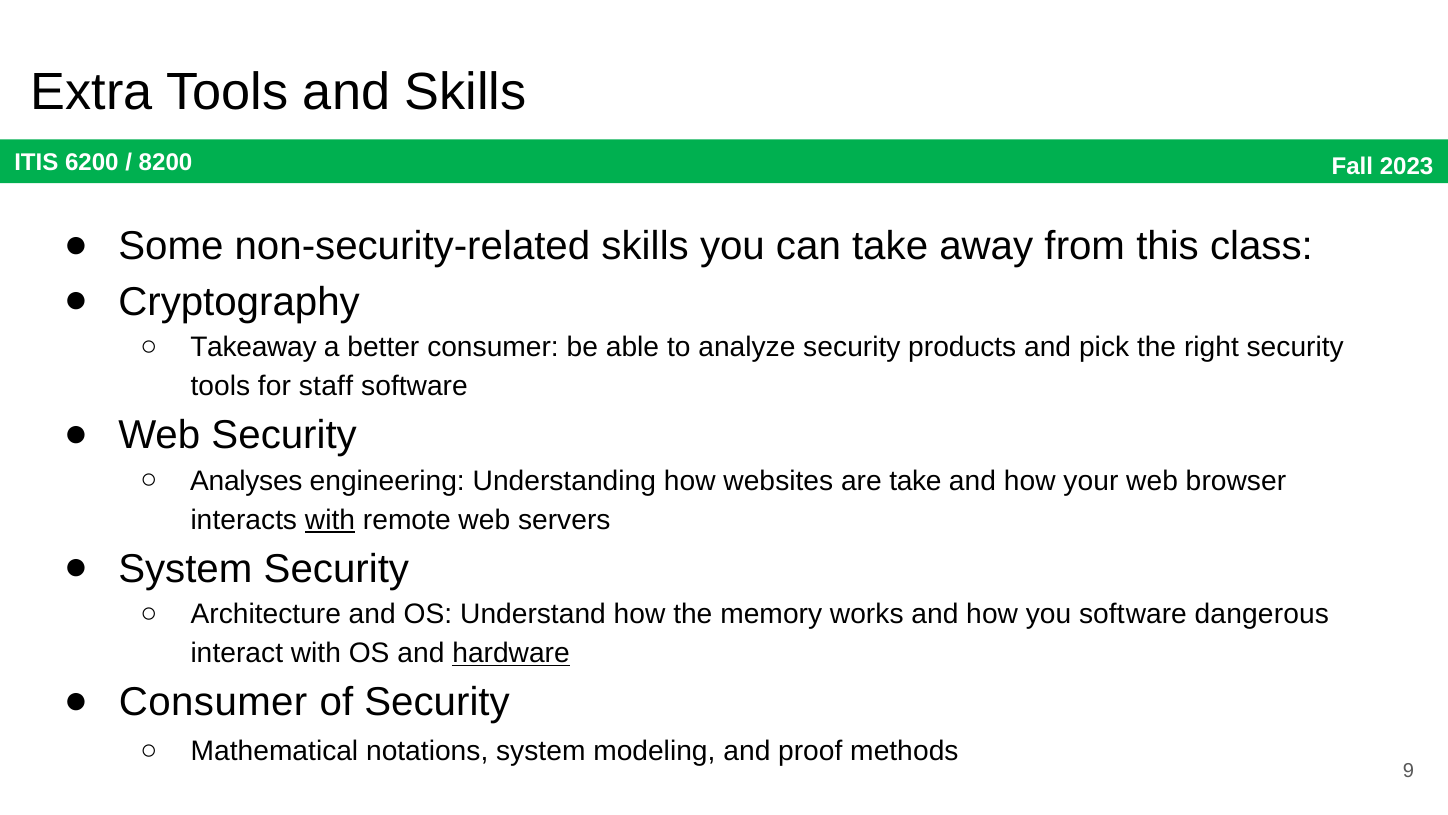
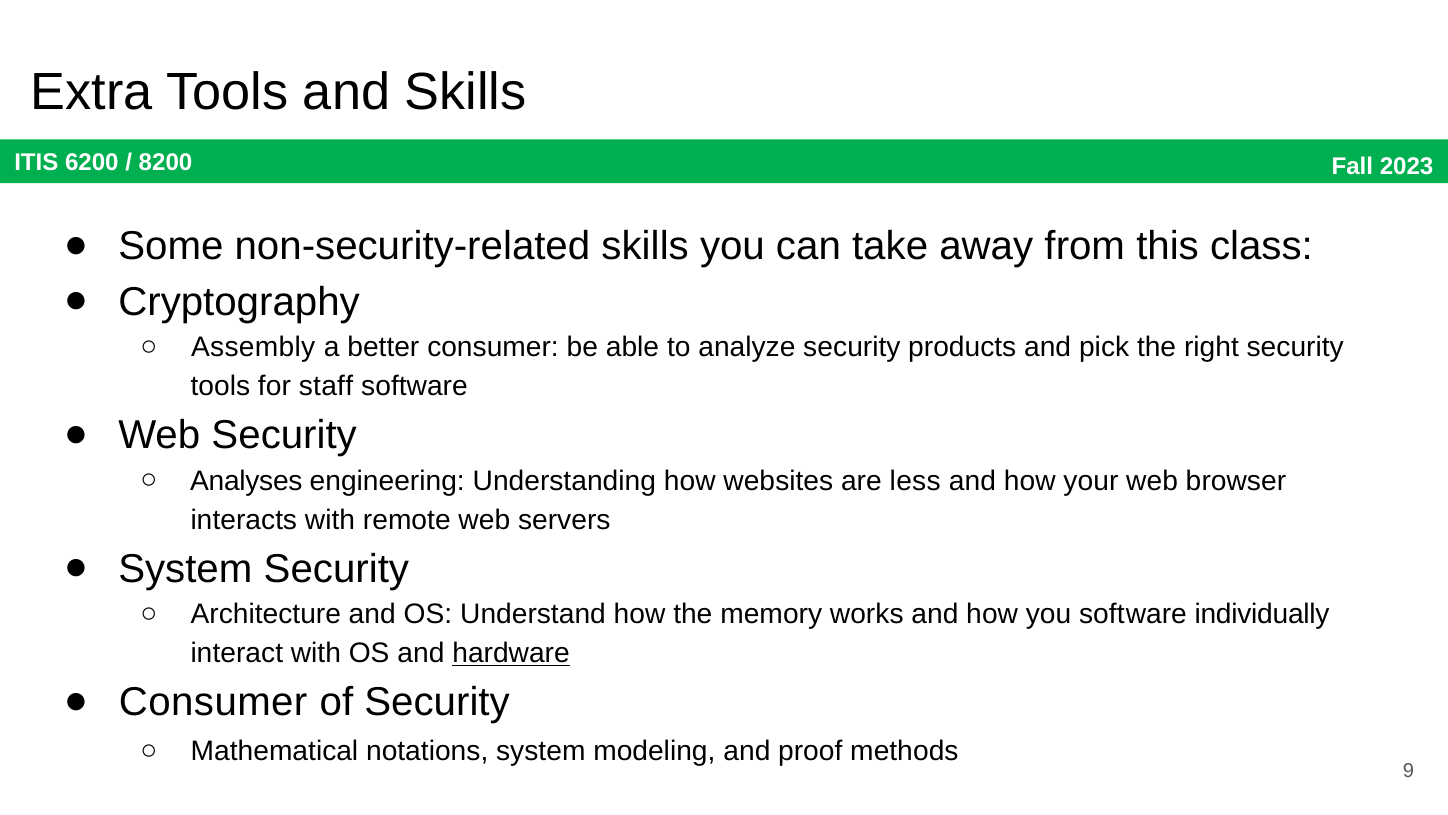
Takeaway: Takeaway -> Assembly (253, 347)
are take: take -> less (915, 481)
with underline: present -> none (330, 519)
dangerous: dangerous -> individually (1262, 614)
